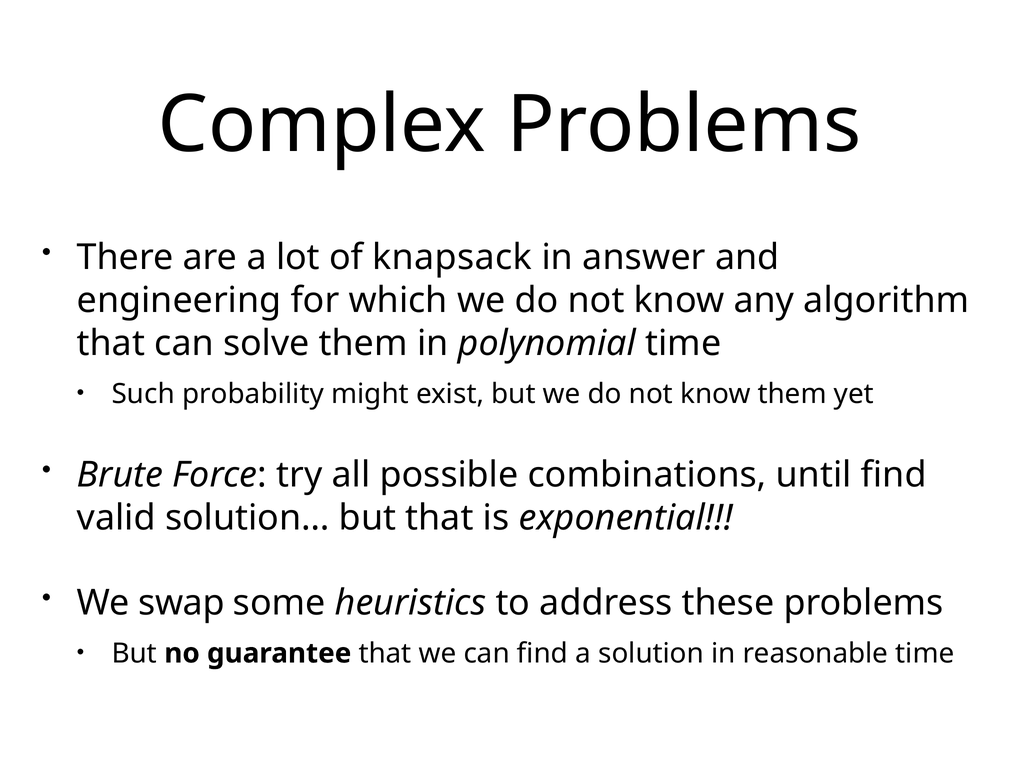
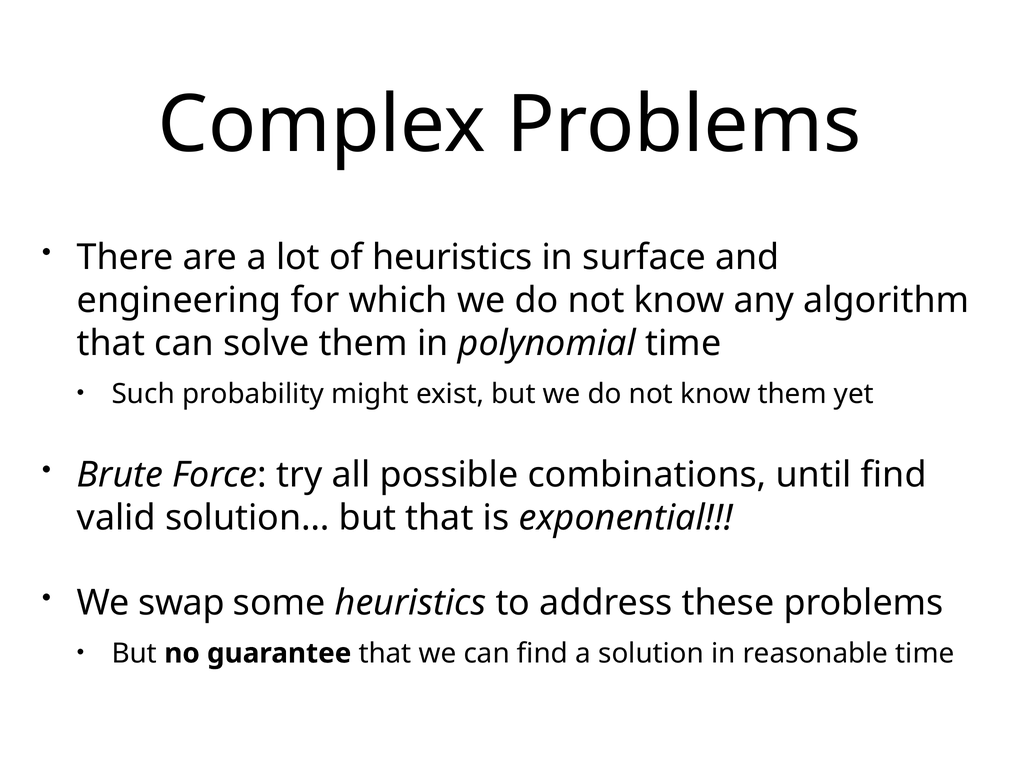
of knapsack: knapsack -> heuristics (453, 257)
answer: answer -> surface (644, 257)
